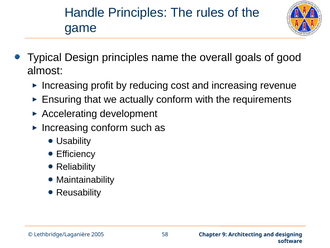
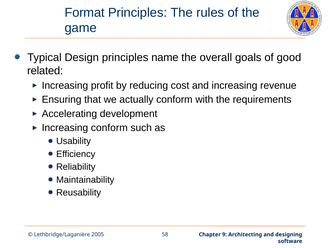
Handle: Handle -> Format (85, 12)
almost: almost -> related (45, 71)
